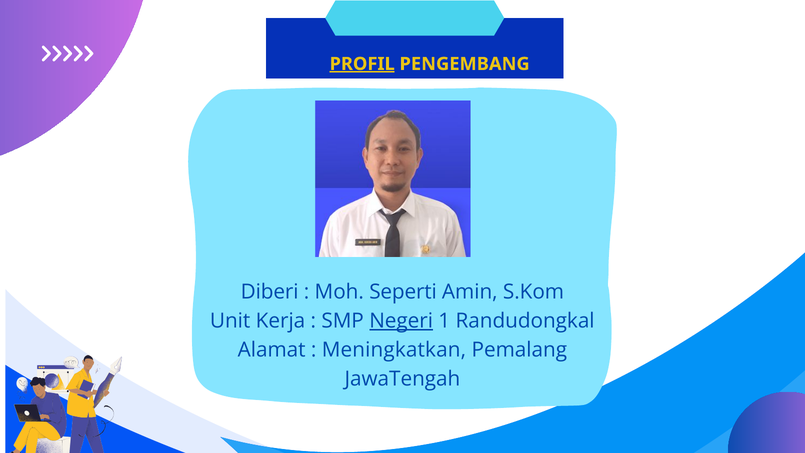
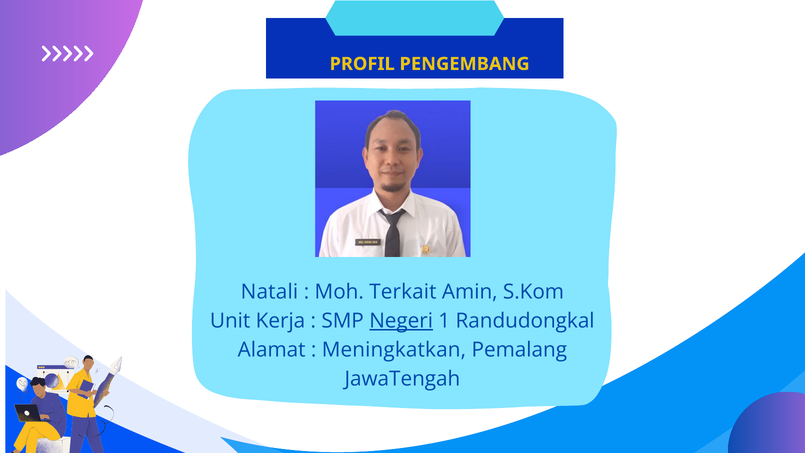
PROFIL underline: present -> none (362, 64)
Diberi: Diberi -> Natali (269, 292)
Seperti: Seperti -> Terkait (403, 292)
